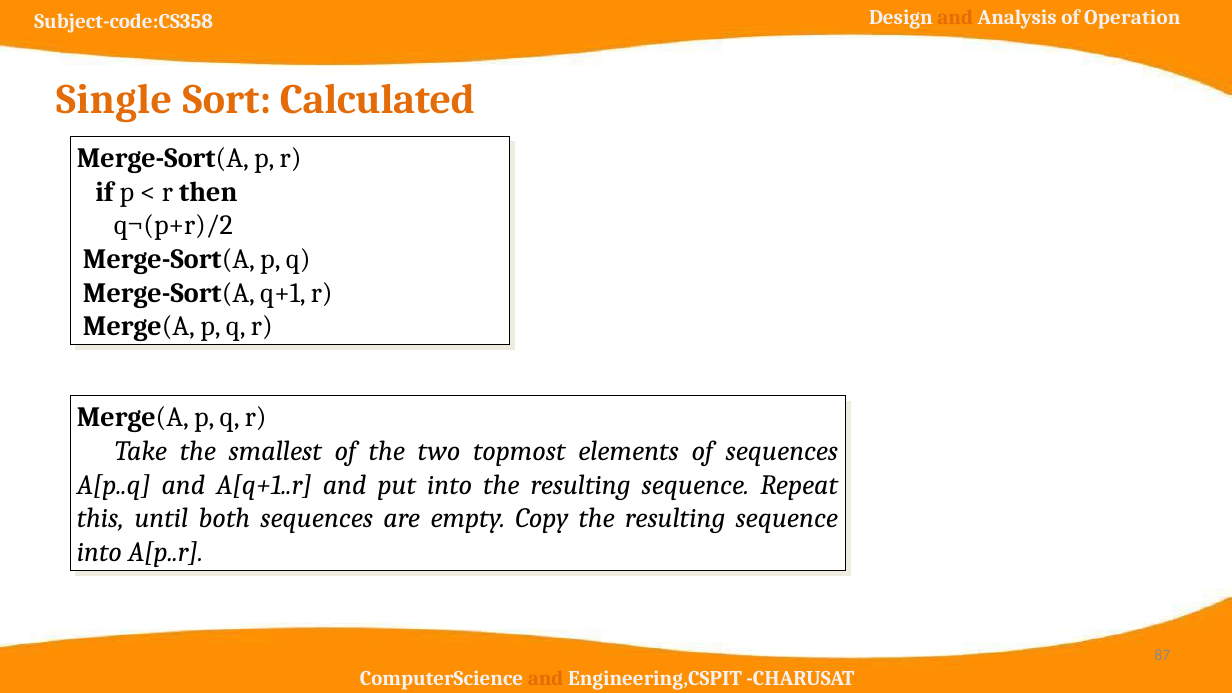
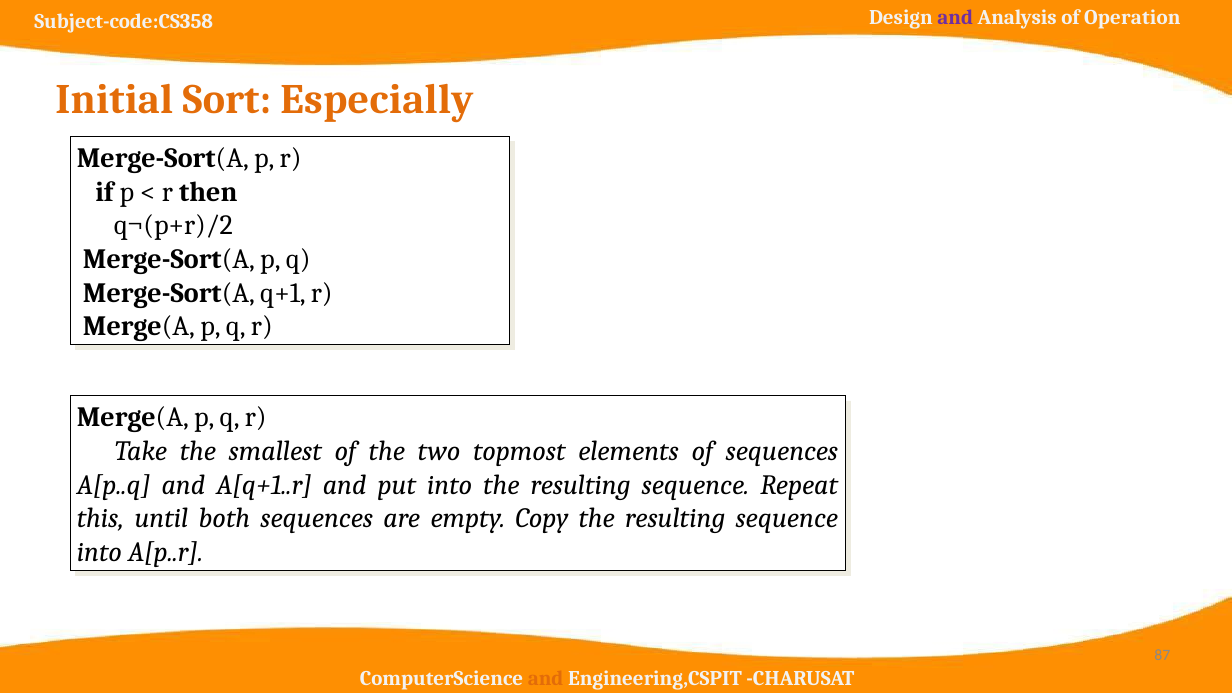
and colour: orange -> purple (955, 17)
Single: Single -> Initial (114, 100)
Calculated: Calculated -> Especially (377, 100)
